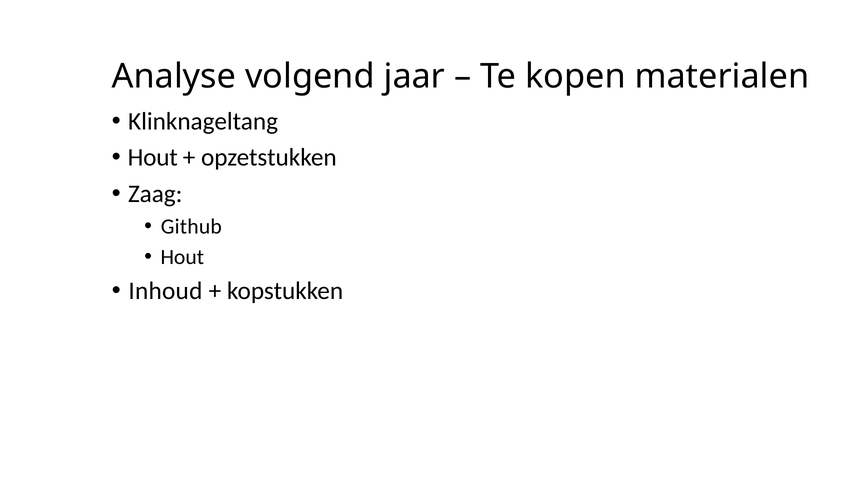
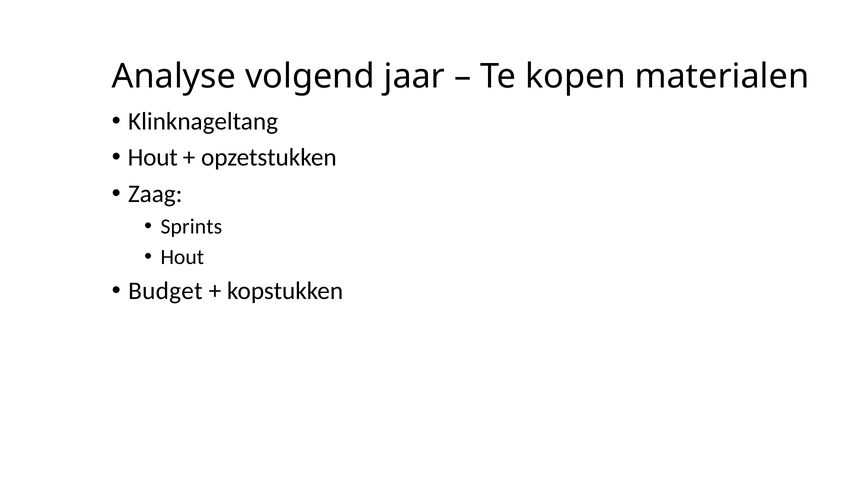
Github: Github -> Sprints (191, 227)
Inhoud: Inhoud -> Budget (165, 291)
